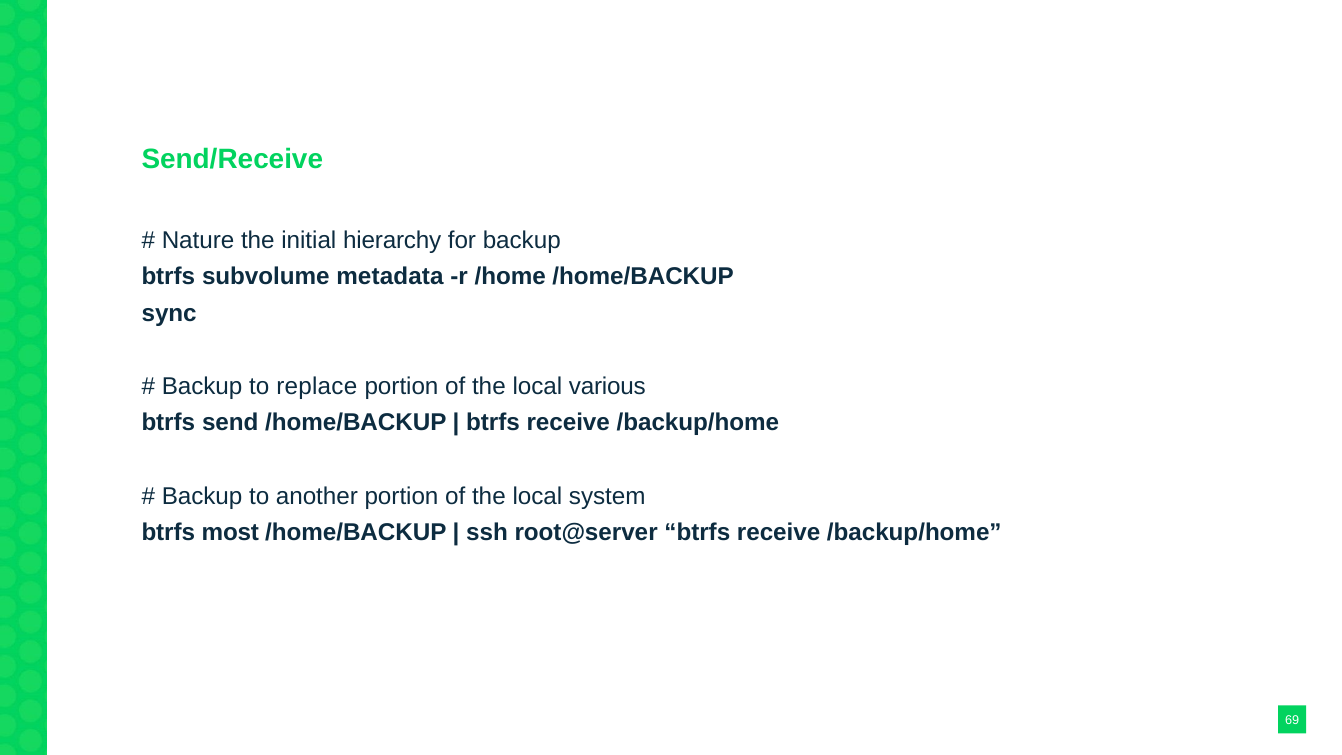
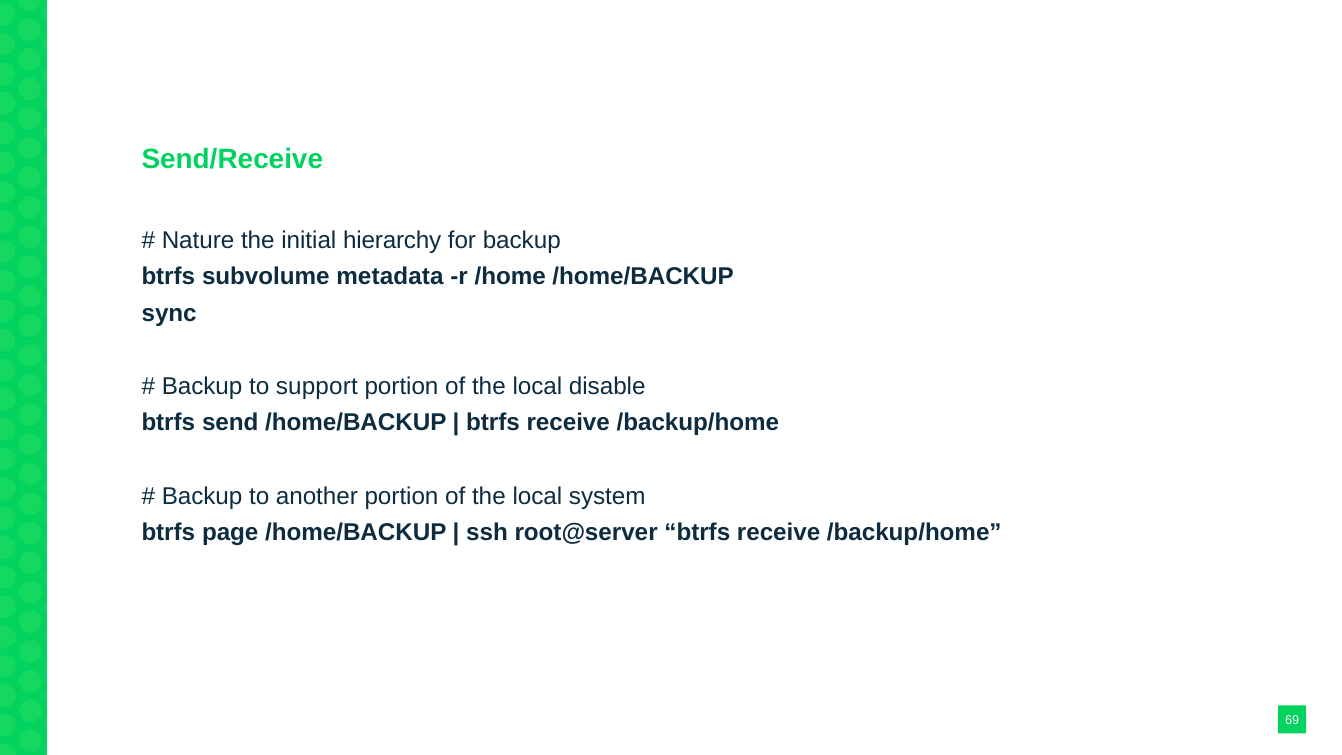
replace: replace -> support (317, 386)
various: various -> disable (607, 386)
most: most -> page (230, 533)
